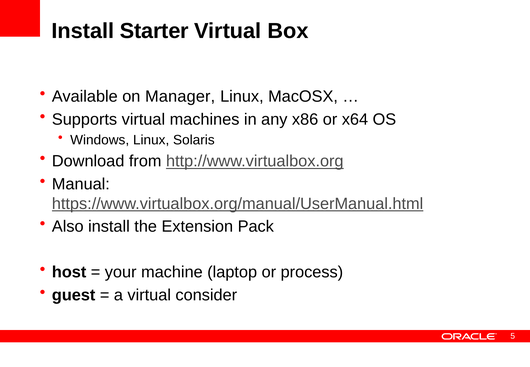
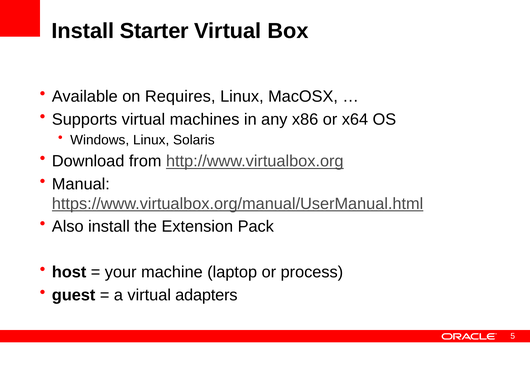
Manager: Manager -> Requires (180, 97)
consider: consider -> adapters (206, 295)
